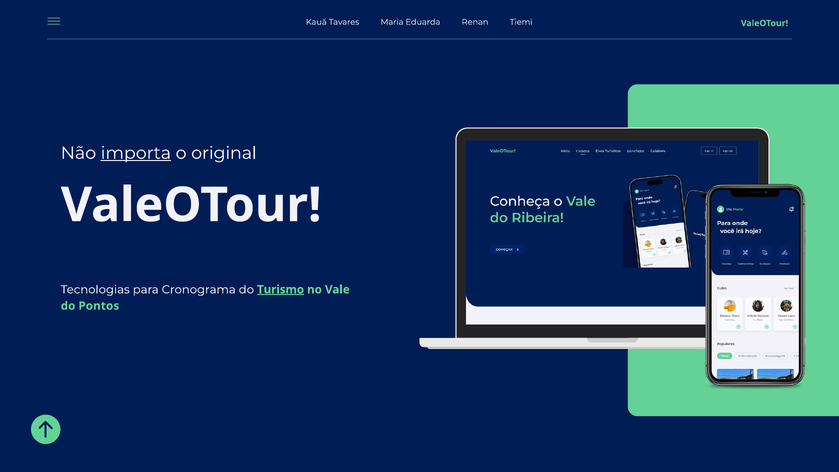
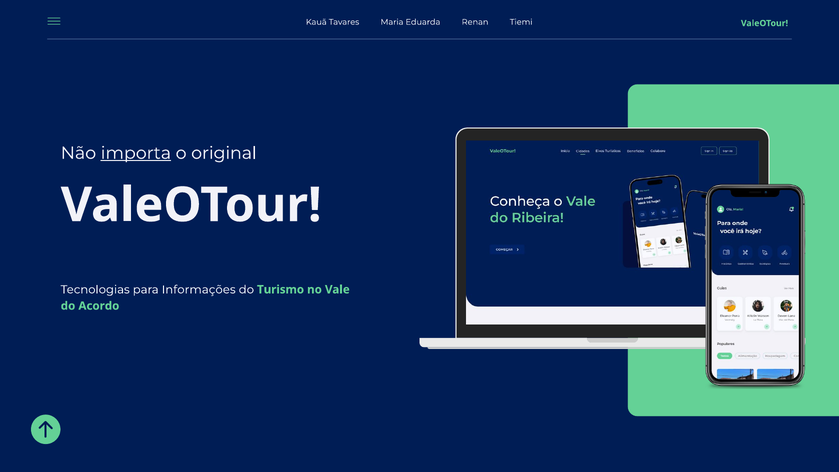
Cronograma: Cronograma -> Informações (199, 290)
Turismo underline: present -> none (281, 290)
Pontos: Pontos -> Acordo (99, 306)
